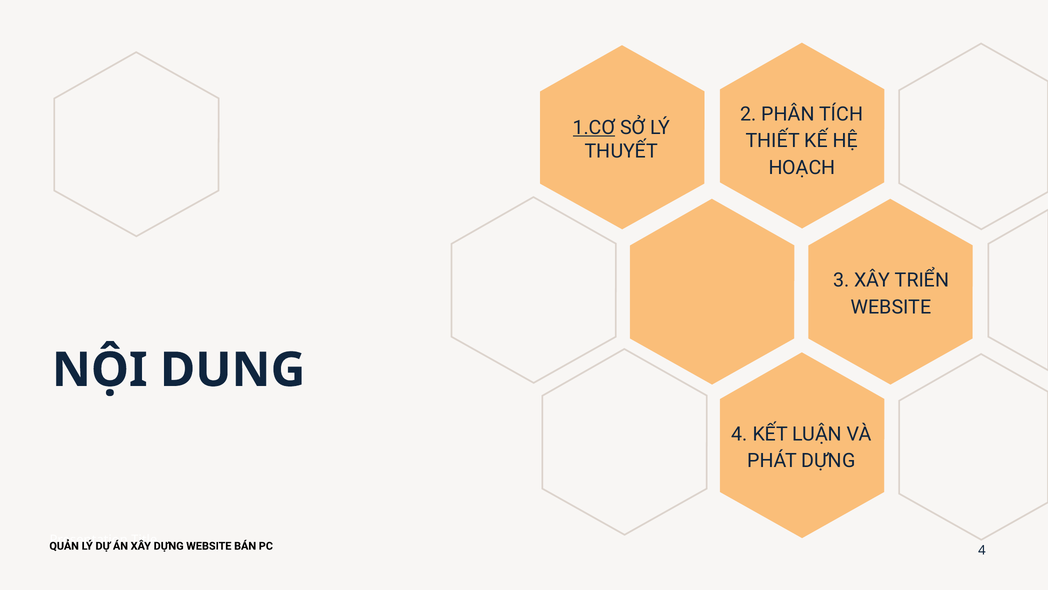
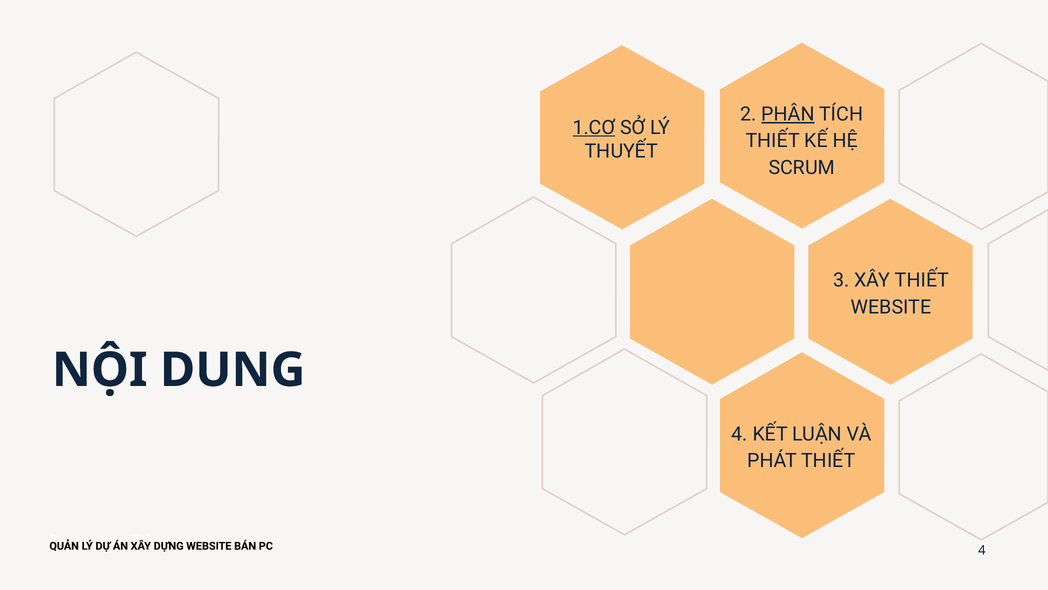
PHÂN underline: none -> present (788, 114)
HOẠCH: HOẠCH -> SCRUM (802, 167)
XÂY TRIỂN: TRIỂN -> THIẾT (922, 280)
PHÁT DỰNG: DỰNG -> THIẾT (828, 461)
